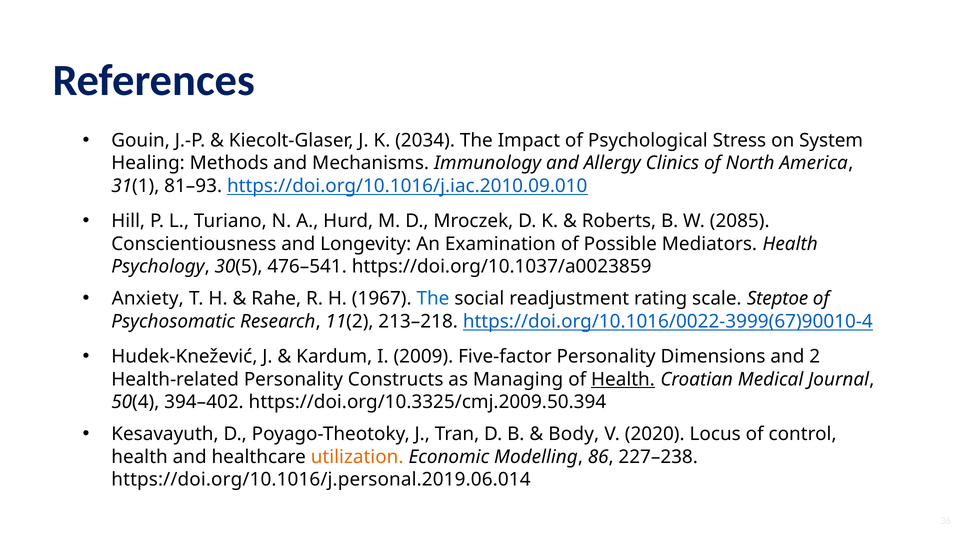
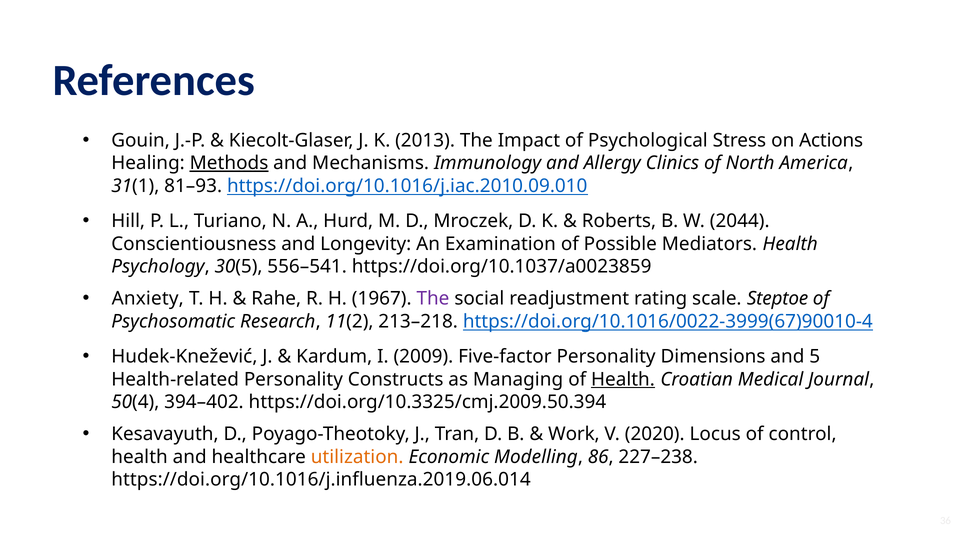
2034: 2034 -> 2013 (425, 140)
System: System -> Actions (831, 140)
Methods underline: none -> present (229, 163)
2085: 2085 -> 2044 (740, 221)
476–541: 476–541 -> 556–541 (307, 266)
The colour: blue -> purple (433, 299)
2: 2 -> 5 (815, 356)
Body: Body -> Work (574, 434)
https://doi.org/10.1016/j.personal.2019.06.014: https://doi.org/10.1016/j.personal.2019.06.014 -> https://doi.org/10.1016/j.influenza.2019.06.014 (321, 479)
